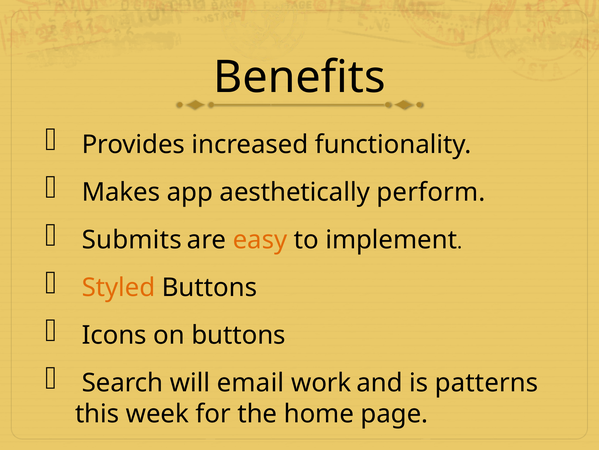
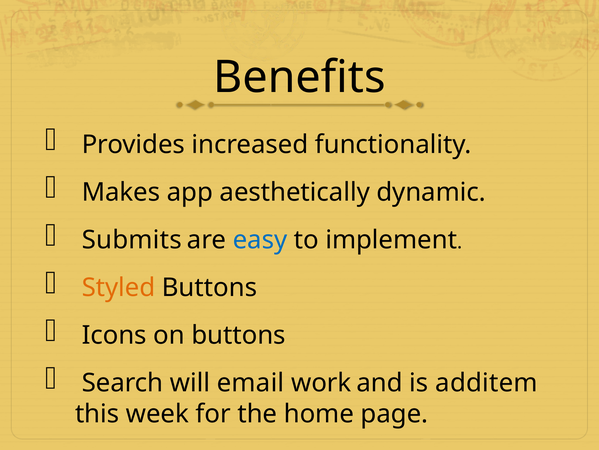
perform: perform -> dynamic (431, 192)
easy colour: orange -> blue (260, 239)
patterns: patterns -> additem (487, 382)
